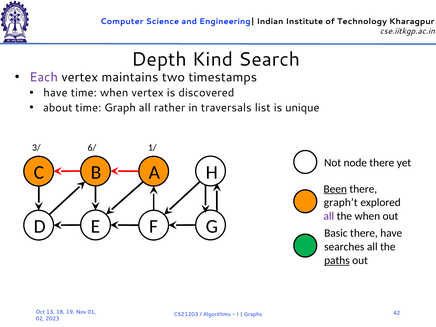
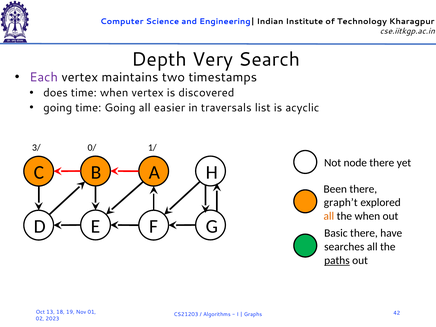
Kind: Kind -> Very (213, 59)
have: have -> does (56, 93)
about: about -> going (58, 108)
time Graph: Graph -> Going (120, 108)
rather: rather -> easier (170, 108)
unique: unique -> acyclic (302, 108)
6/: 6/ -> 0/ (92, 148)
Been underline: present -> none (335, 189)
all colour: purple -> orange (329, 216)
